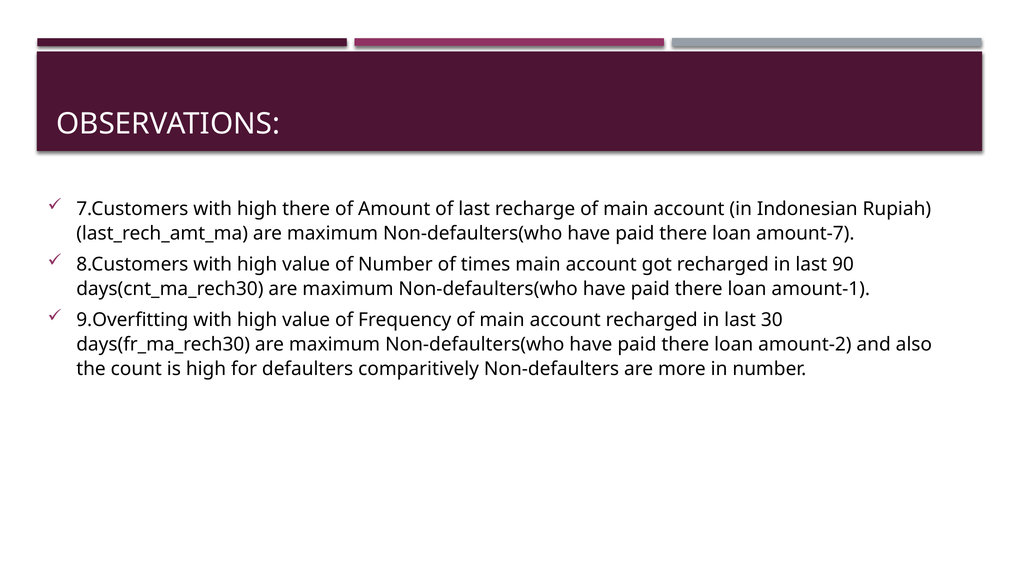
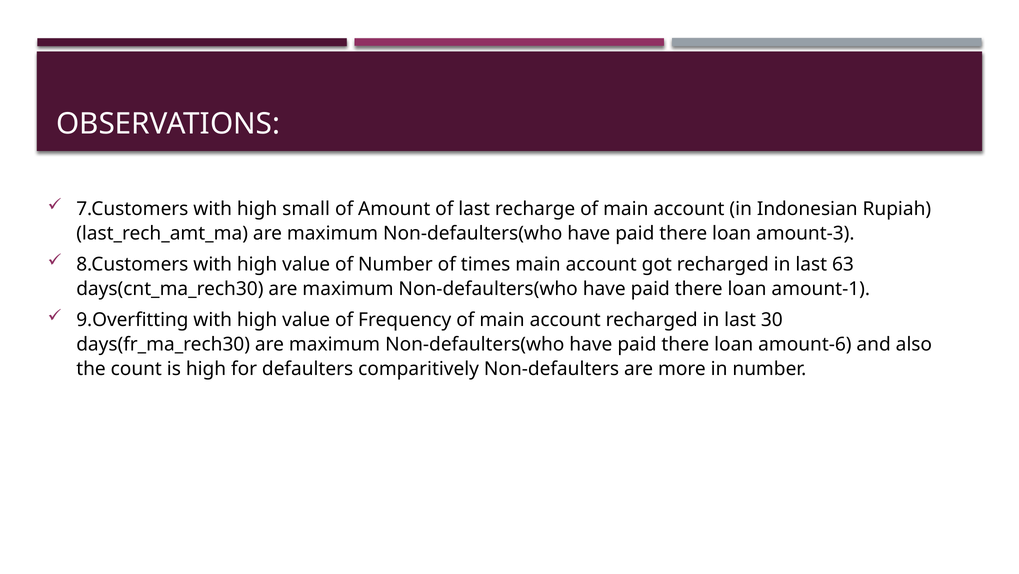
high there: there -> small (306, 209)
amount-7: amount-7 -> amount-3 (805, 233)
90: 90 -> 63 (843, 264)
amount-2: amount-2 -> amount-6 (805, 344)
